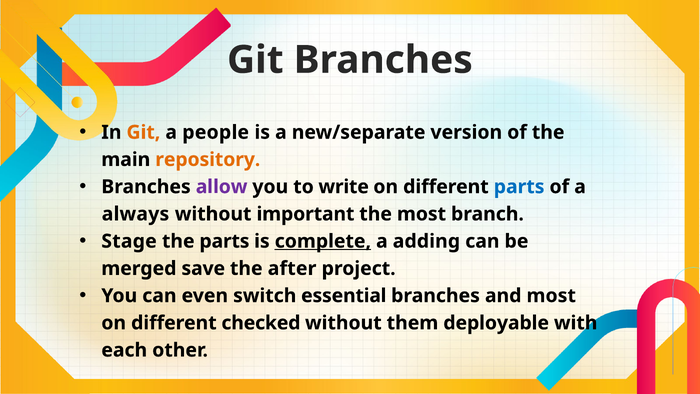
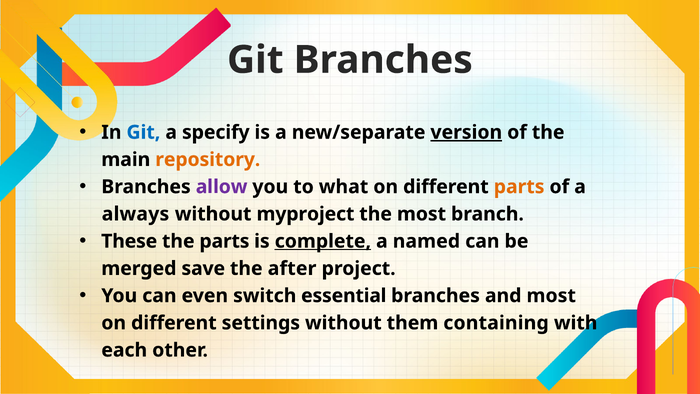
Git colour: orange -> blue (143, 132)
people: people -> specify (216, 132)
version underline: none -> present (466, 132)
write: write -> what (344, 187)
parts colour: blue -> orange (519, 187)
important: important -> myproject (305, 214)
Stage: Stage -> These (129, 241)
adding: adding -> named (426, 241)
checked: checked -> settings (261, 323)
deployable: deployable -> containing (496, 323)
